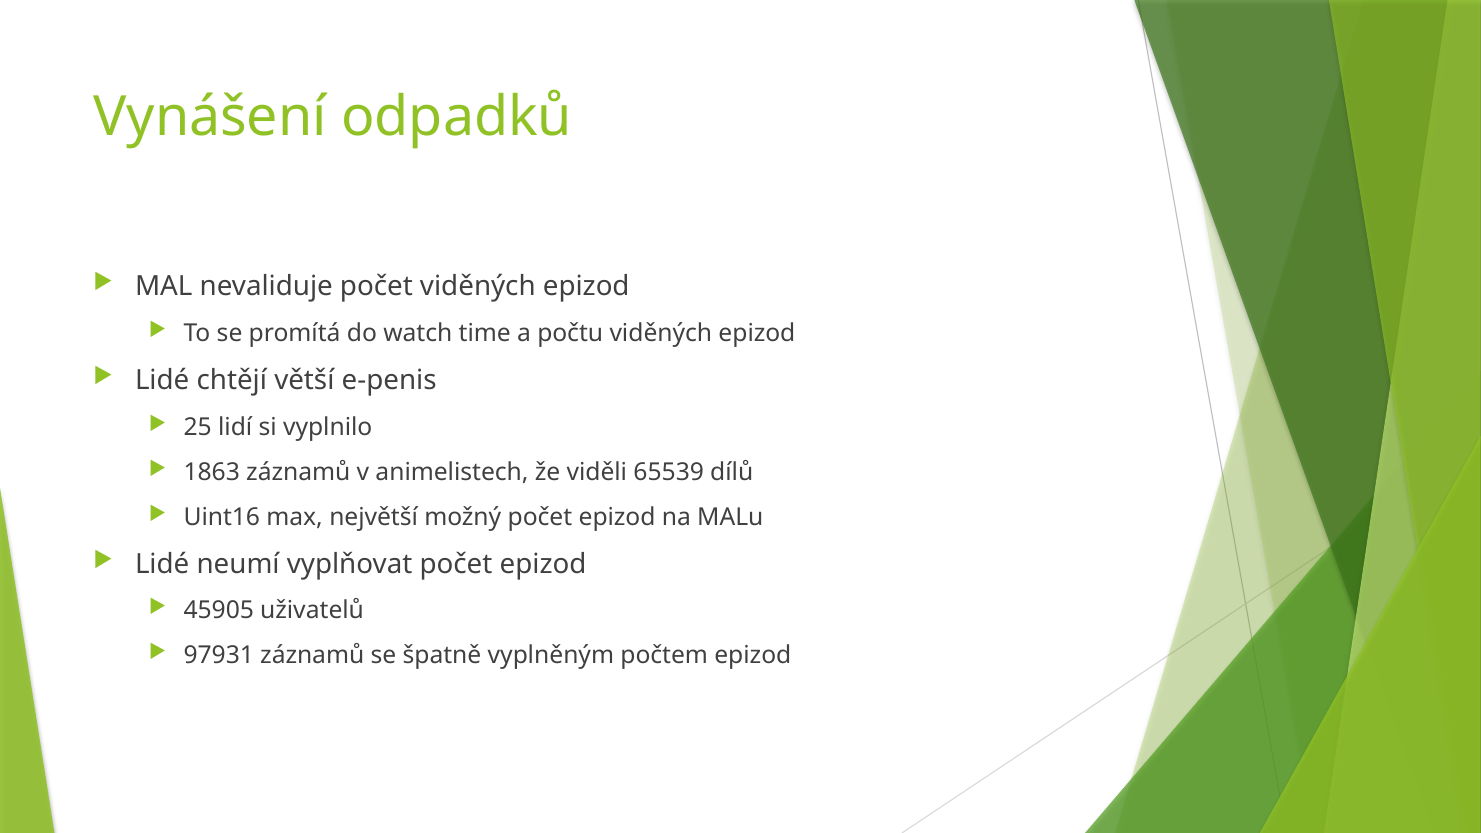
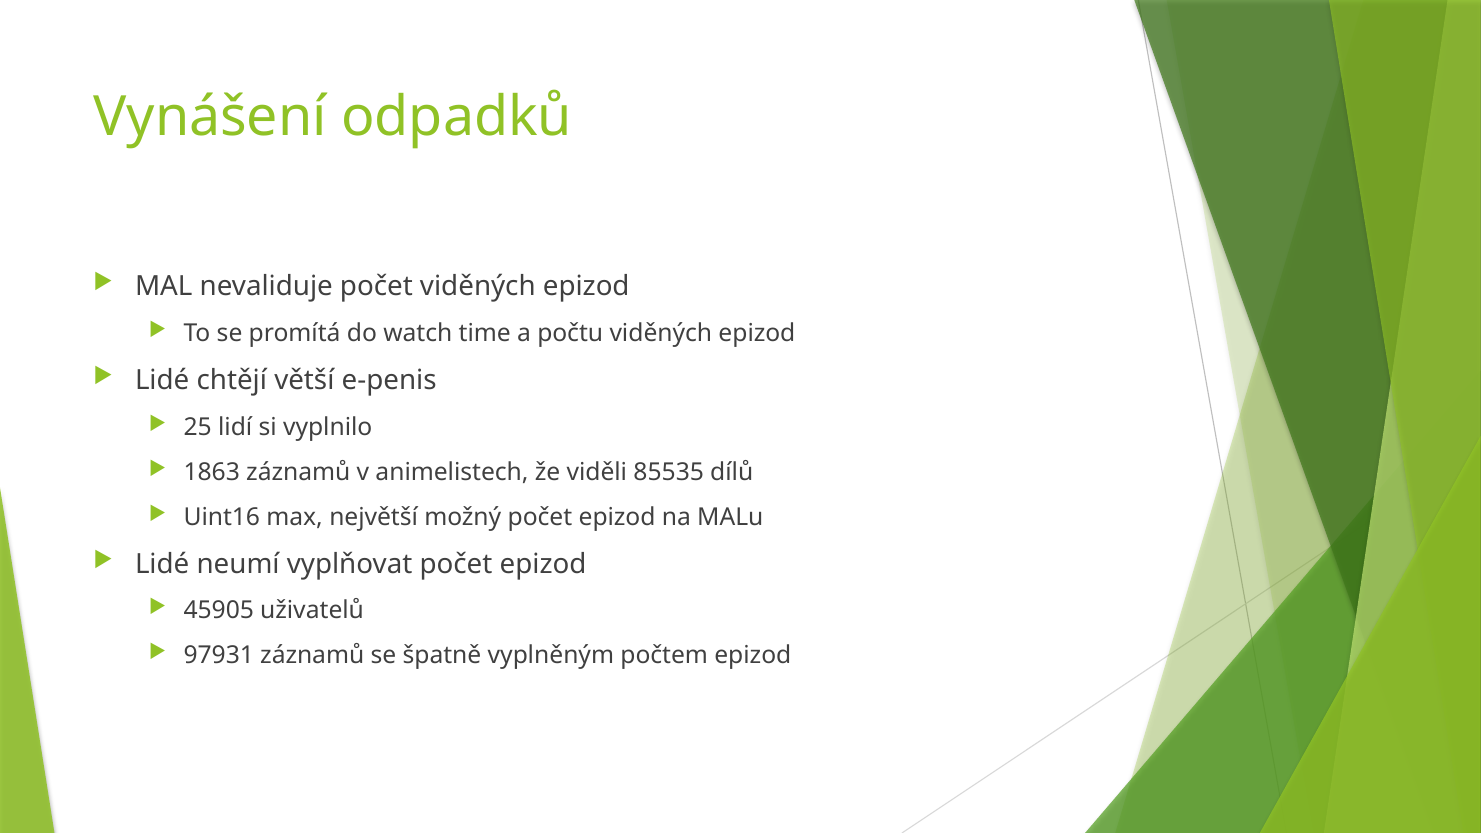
65539: 65539 -> 85535 (669, 472)
